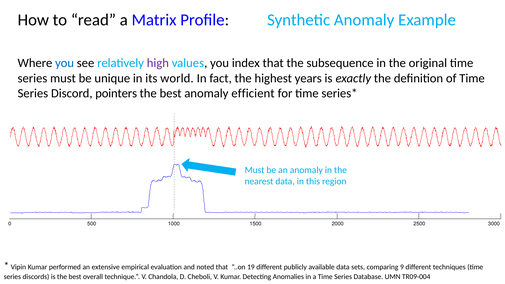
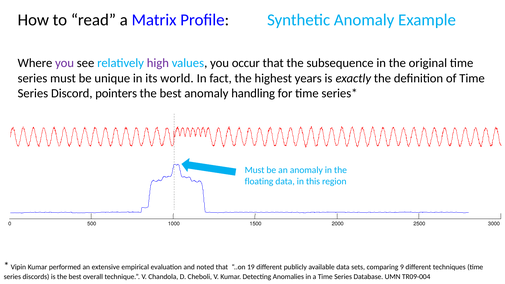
you colour: blue -> purple (65, 63)
index: index -> occur (246, 63)
efficient: efficient -> handling (253, 93)
nearest: nearest -> floating (259, 181)
